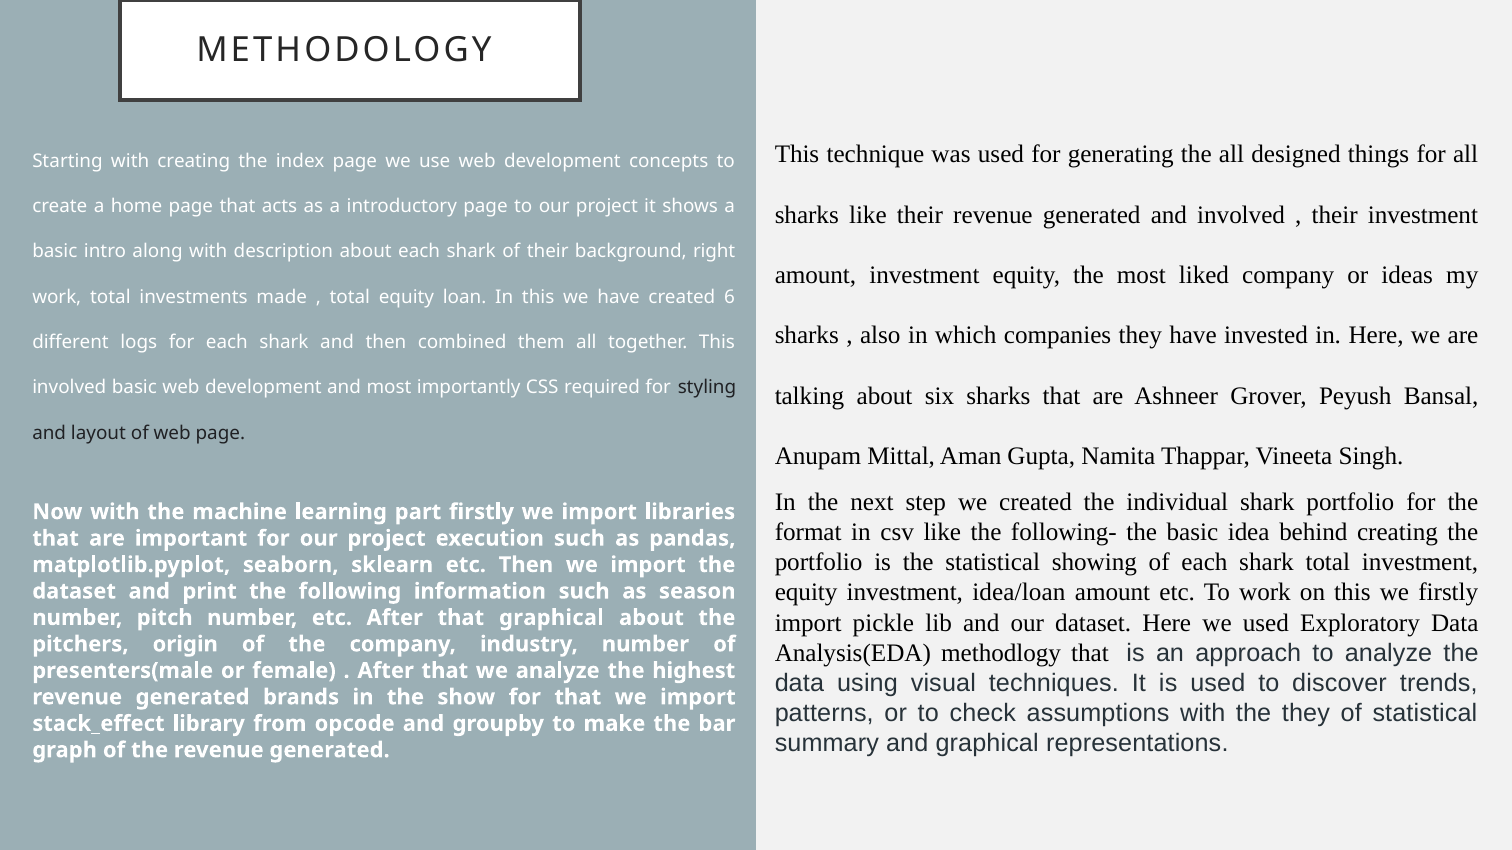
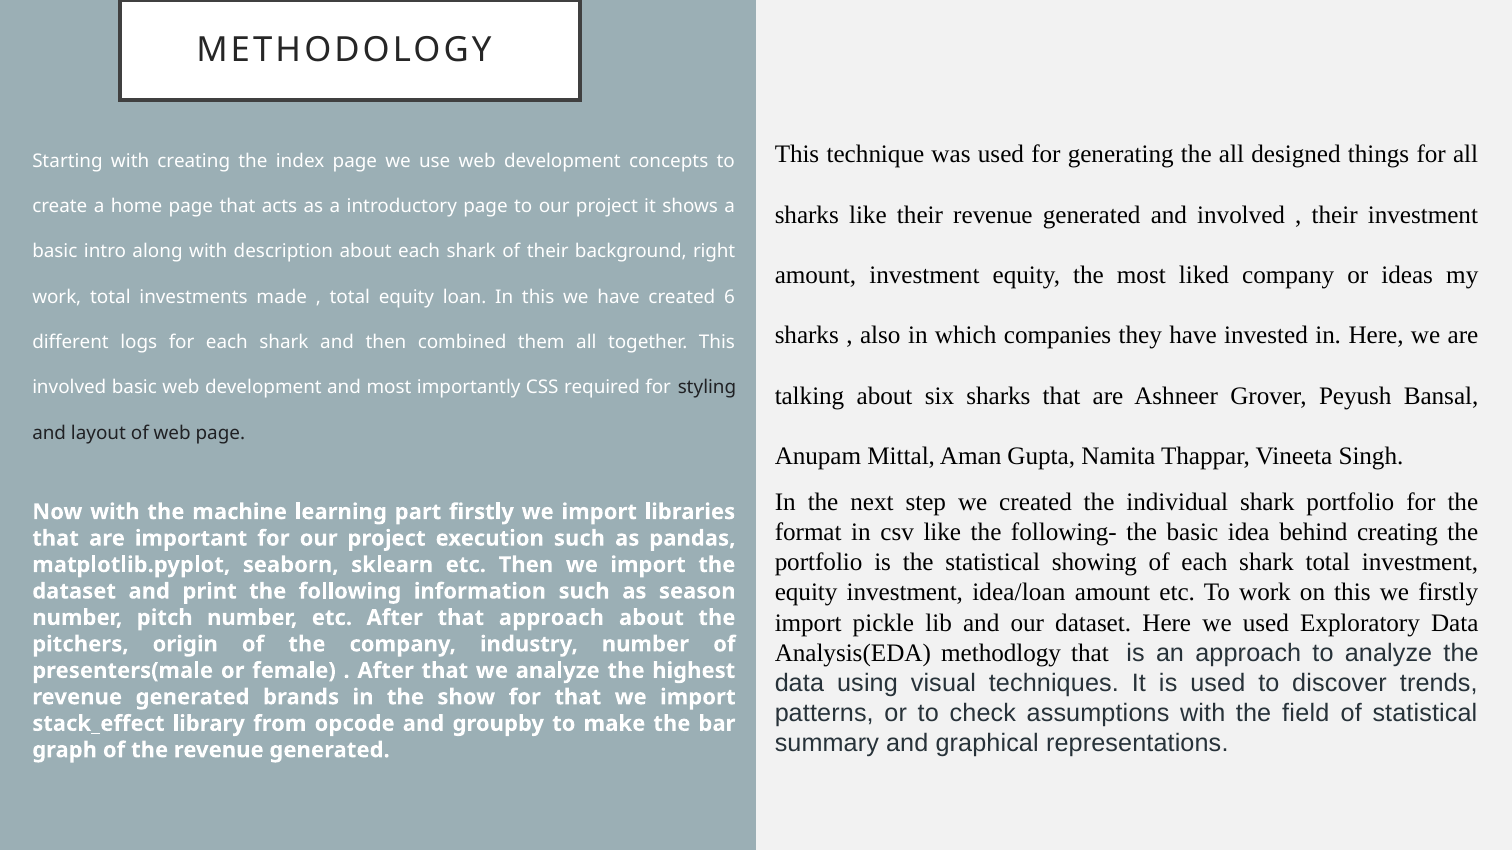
that graphical: graphical -> approach (551, 618)
the they: they -> field (1306, 714)
